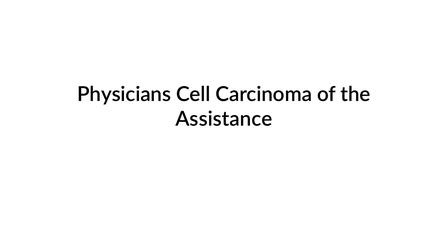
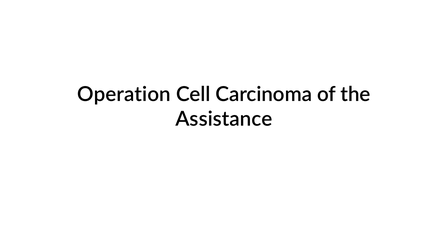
Physicians: Physicians -> Operation (124, 94)
